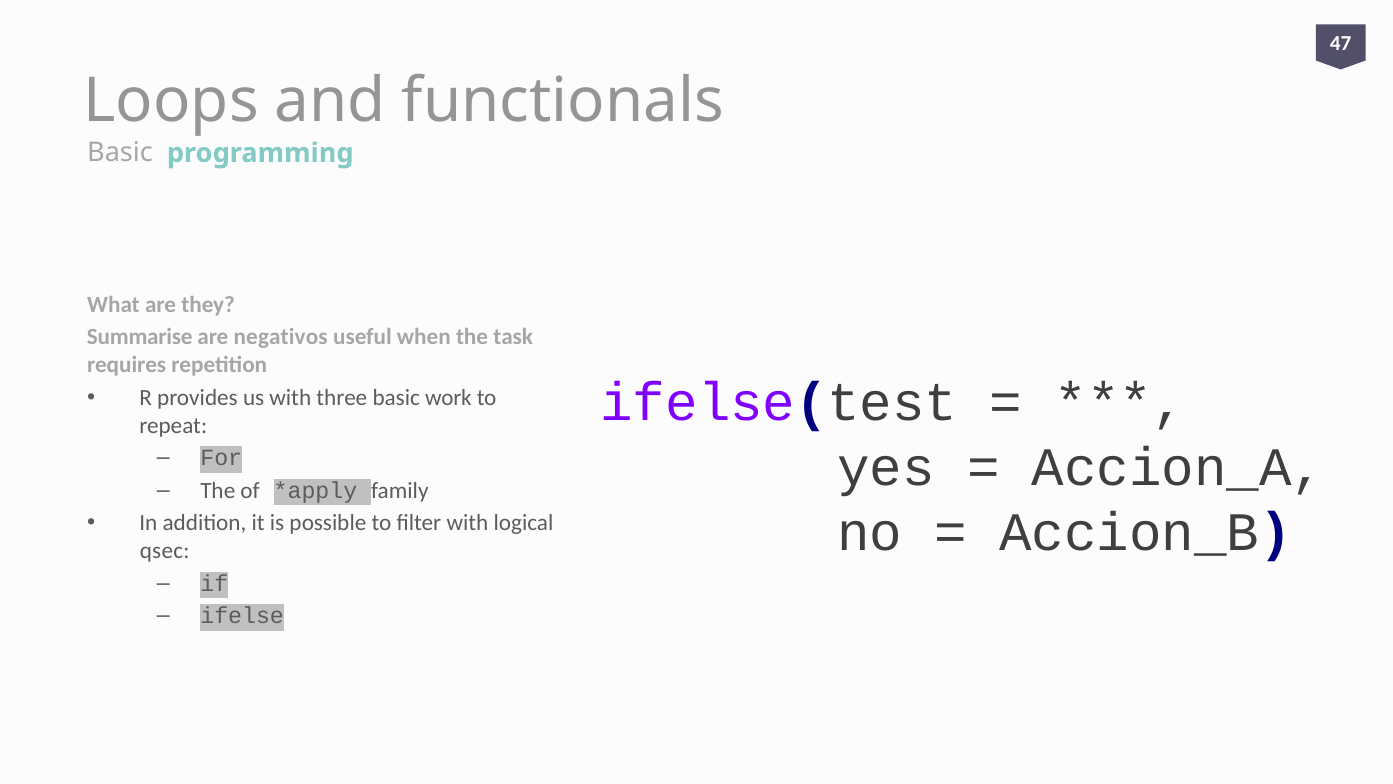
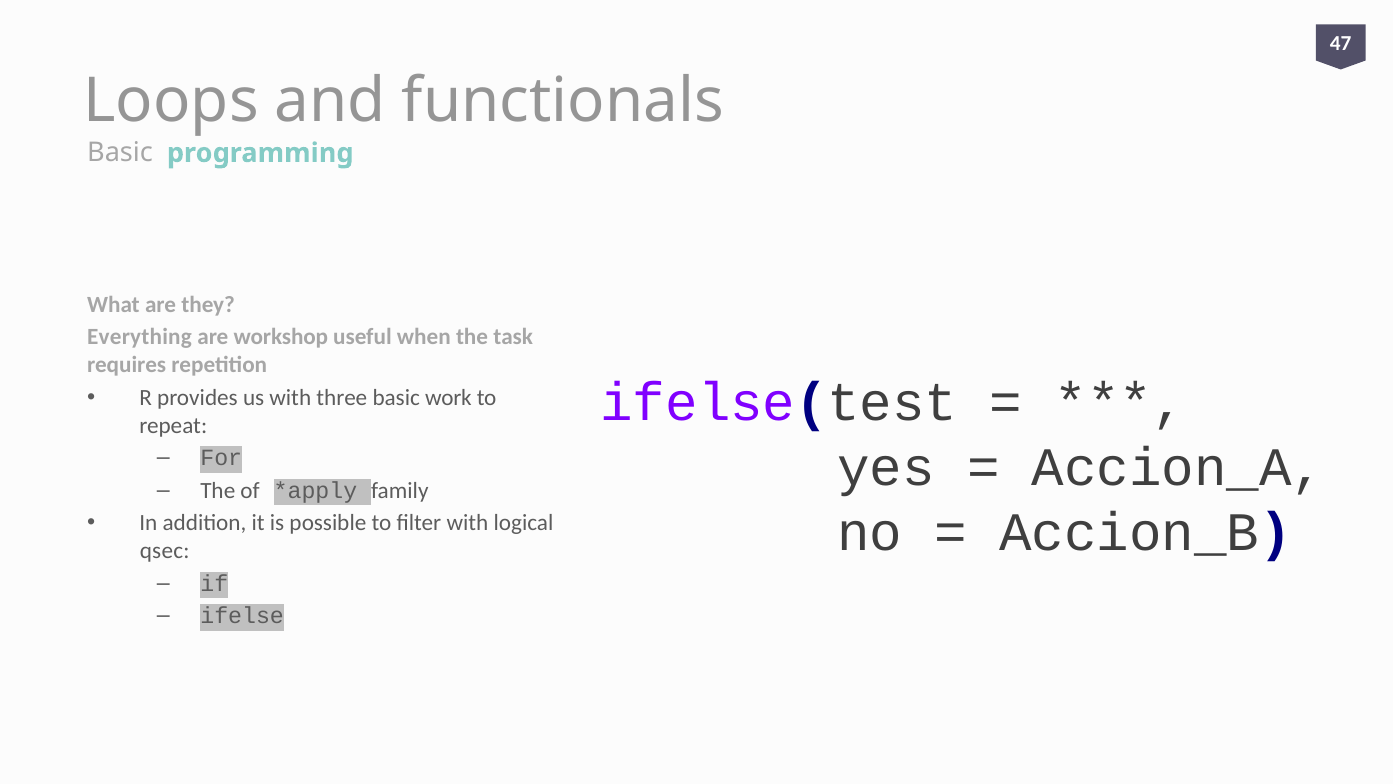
Summarise: Summarise -> Everything (140, 337)
negativos: negativos -> workshop (281, 337)
